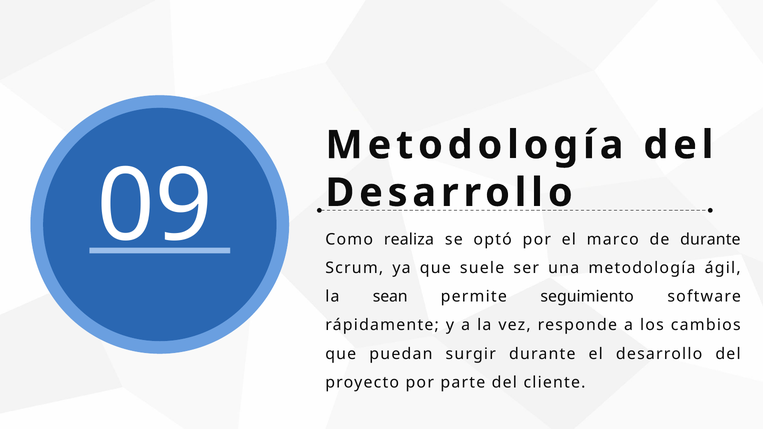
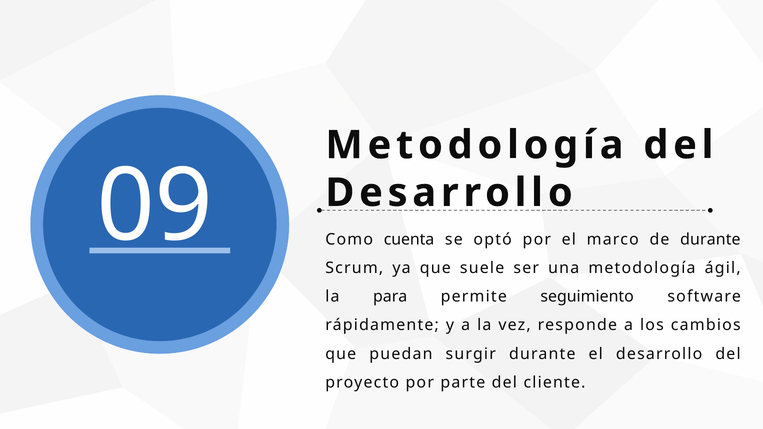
realiza: realiza -> cuenta (409, 240)
sean: sean -> para (390, 297)
